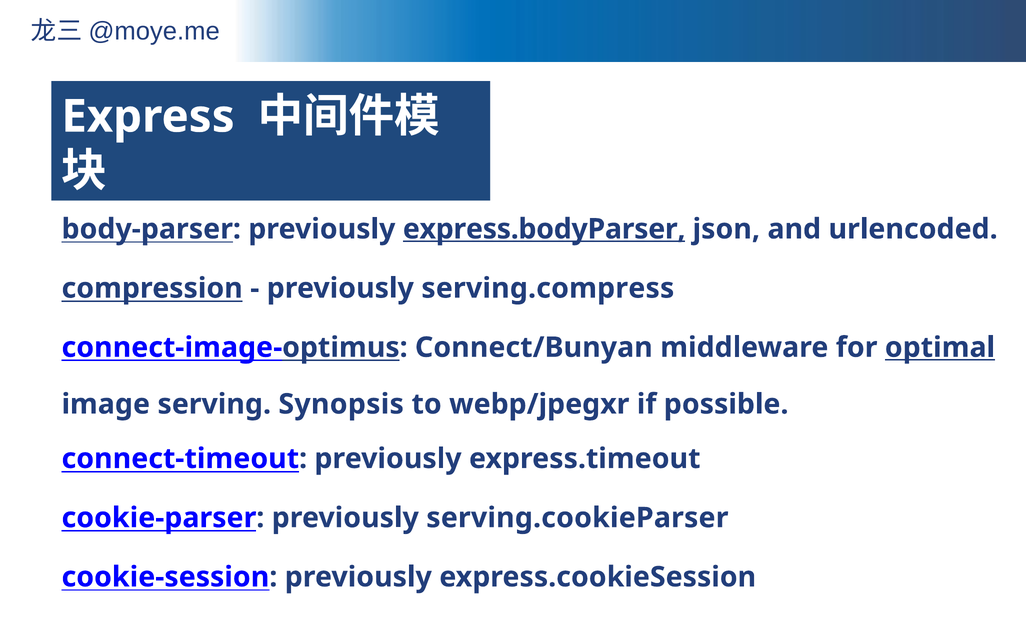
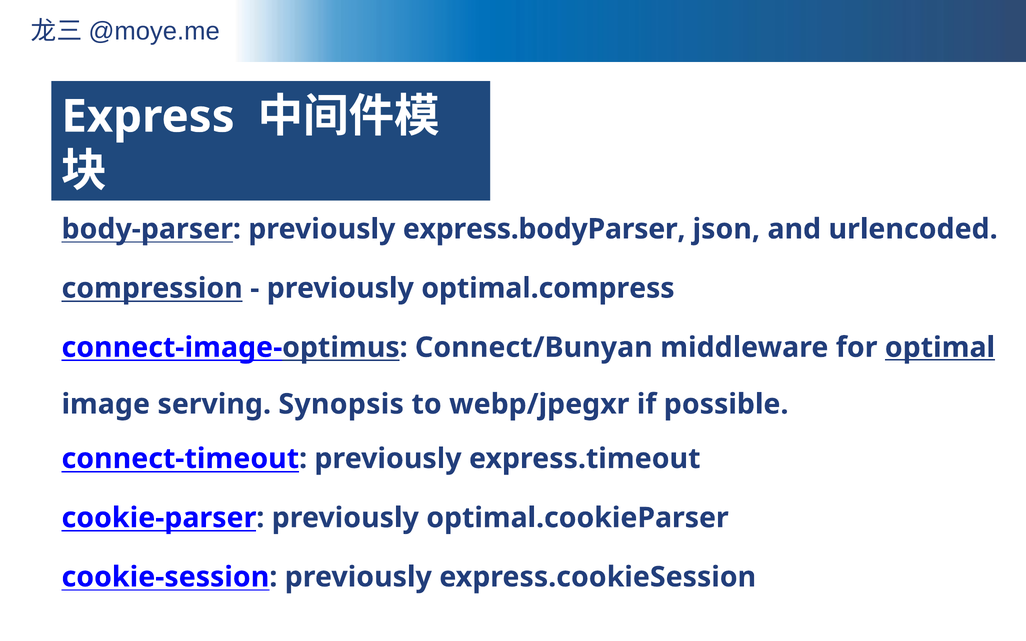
express.bodyParser underline: present -> none (544, 229)
serving.compress: serving.compress -> optimal.compress (548, 288)
serving.cookieParser: serving.cookieParser -> optimal.cookieParser (577, 518)
